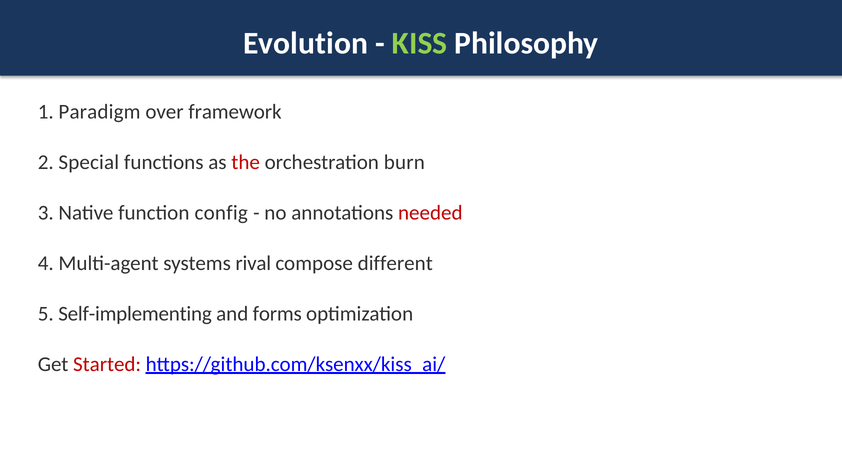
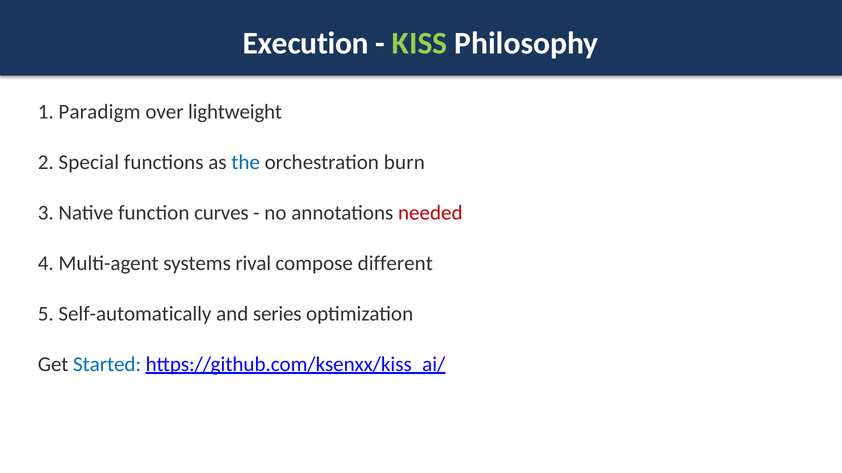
Evolution: Evolution -> Execution (306, 43)
framework: framework -> lightweight (235, 112)
the colour: red -> blue (246, 162)
config: config -> curves (221, 213)
Self-implementing: Self-implementing -> Self-automatically (135, 314)
forms: forms -> series (277, 314)
Started colour: red -> blue (107, 365)
